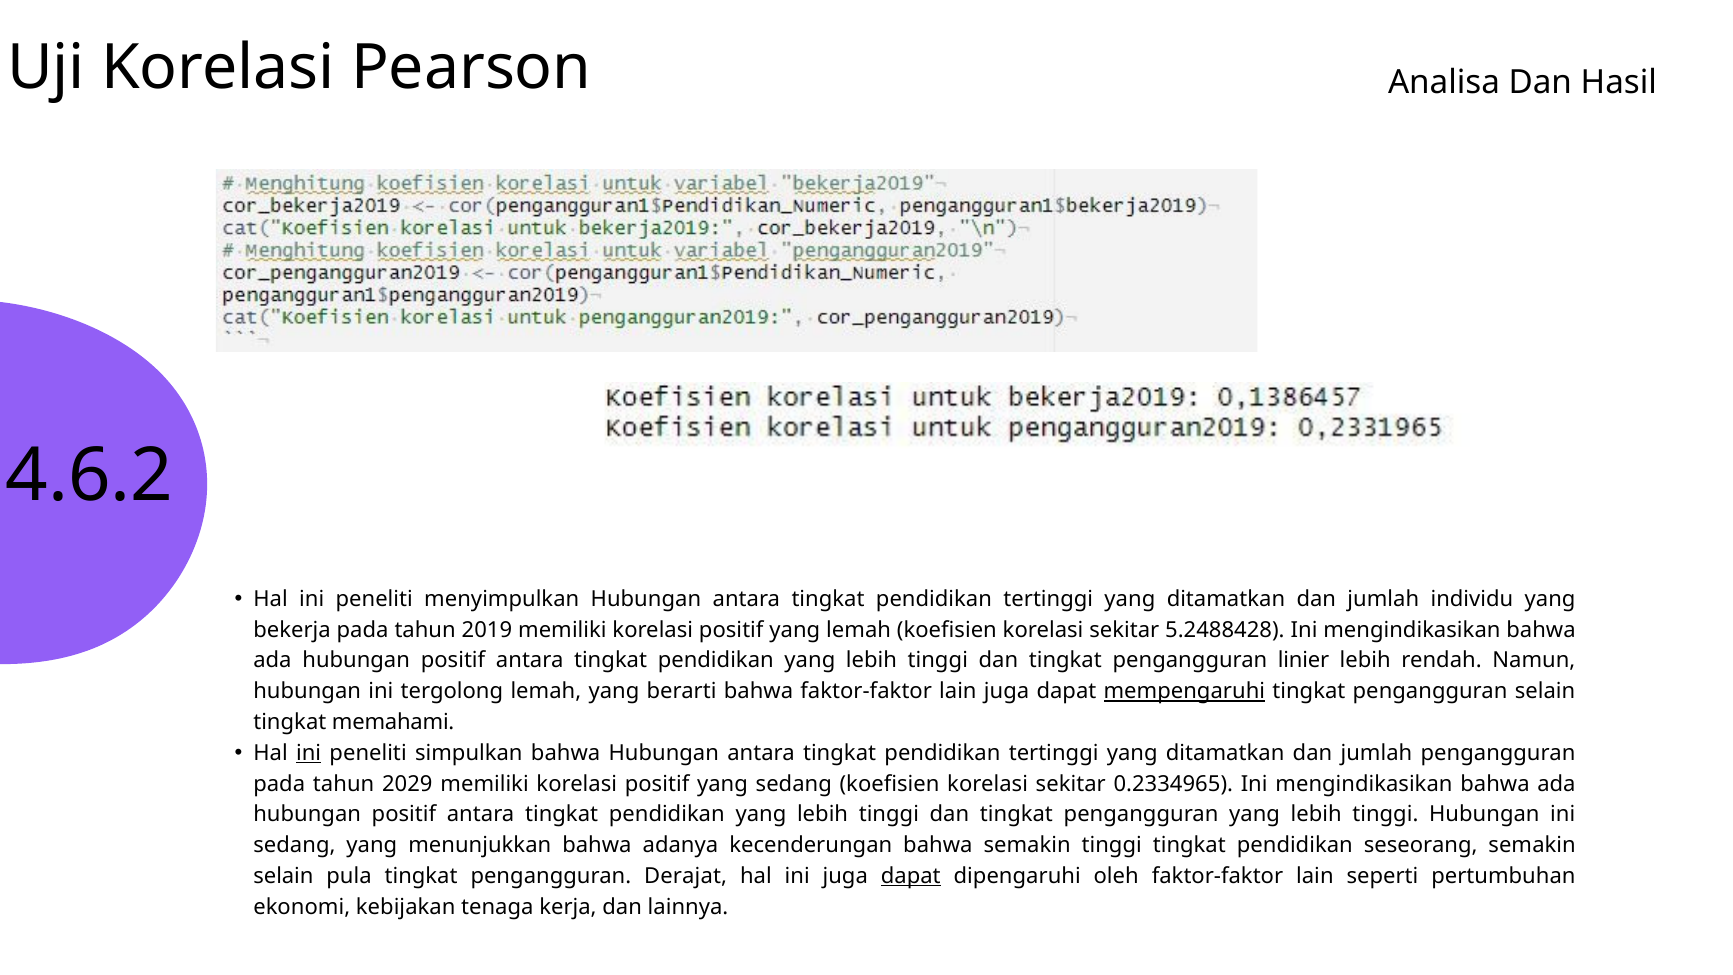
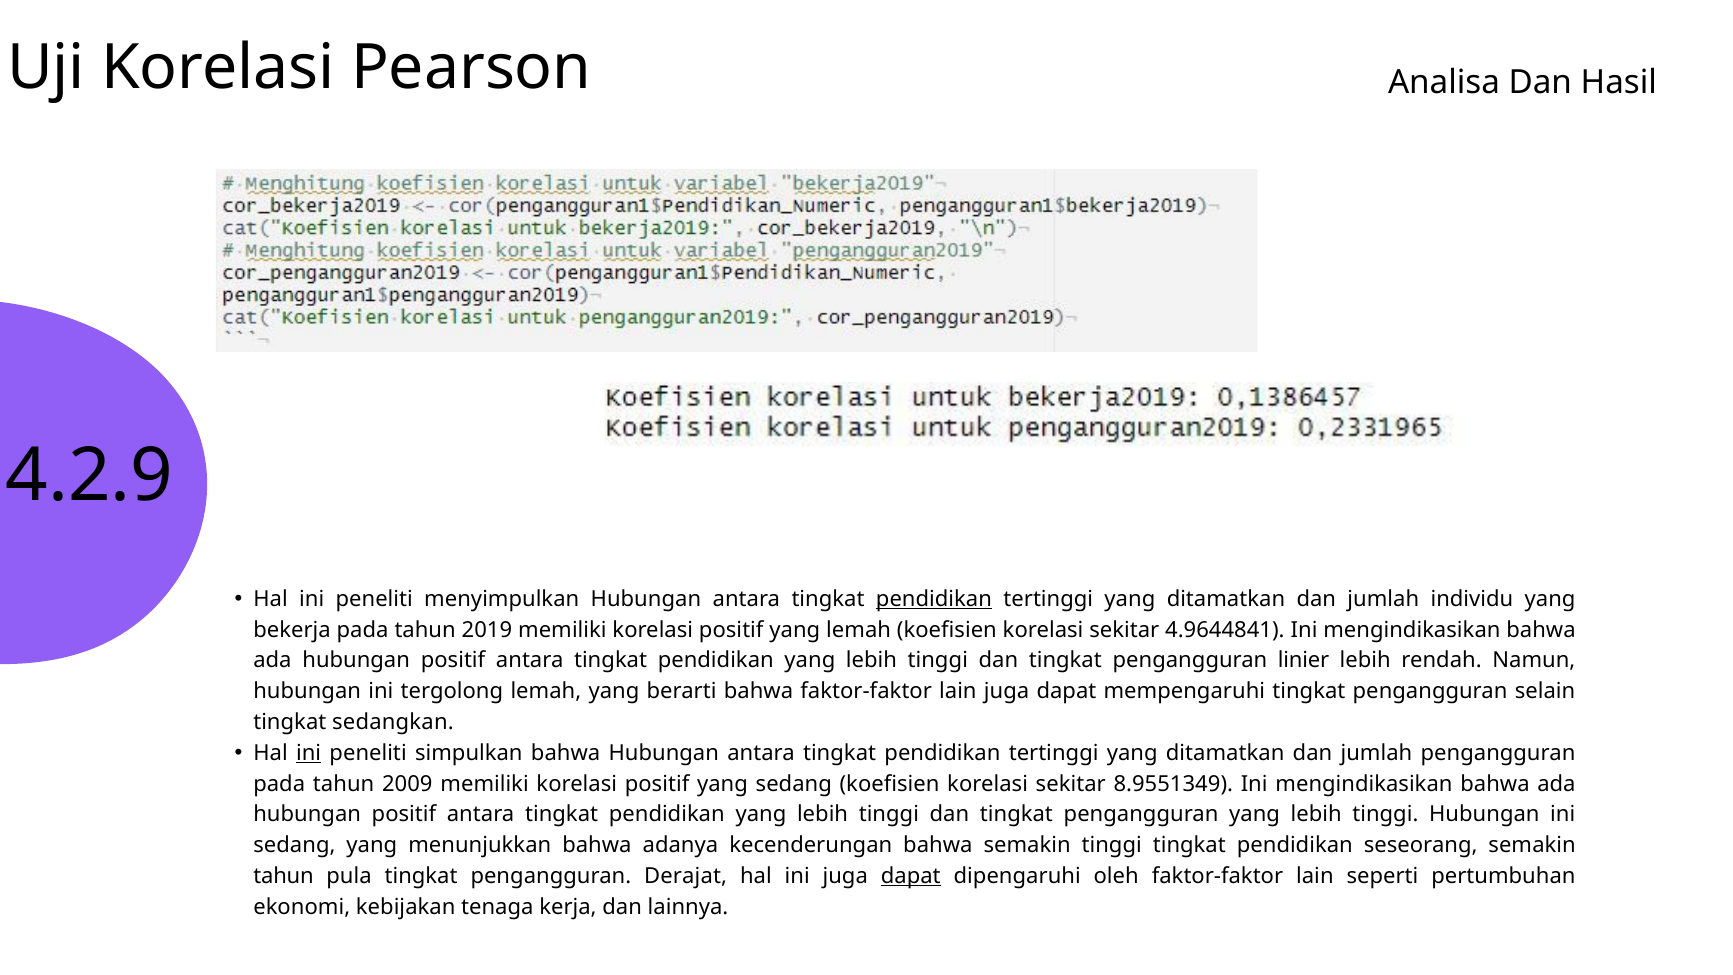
4.6.2: 4.6.2 -> 4.2.9 (90, 476)
pendidikan underline: none -> present (934, 599)
5.2488428: 5.2488428 -> 4.9644841 (1225, 630)
mempengaruhi underline: present -> none (1184, 691)
memahami: memahami -> sedangkan (393, 722)
2029: 2029 -> 2009 (407, 784)
0.2334965: 0.2334965 -> 8.9551349 (1173, 784)
selain: selain -> tahun (284, 876)
